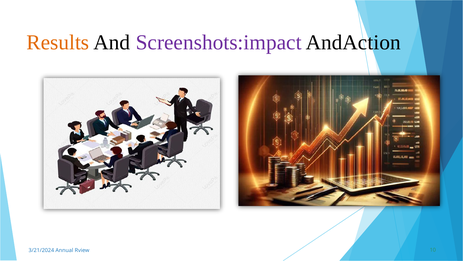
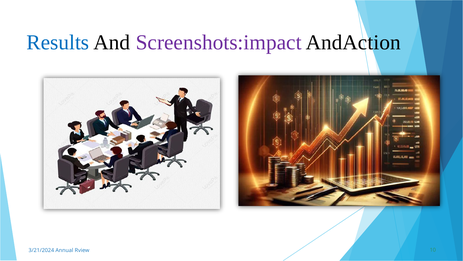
Results colour: orange -> blue (58, 42)
